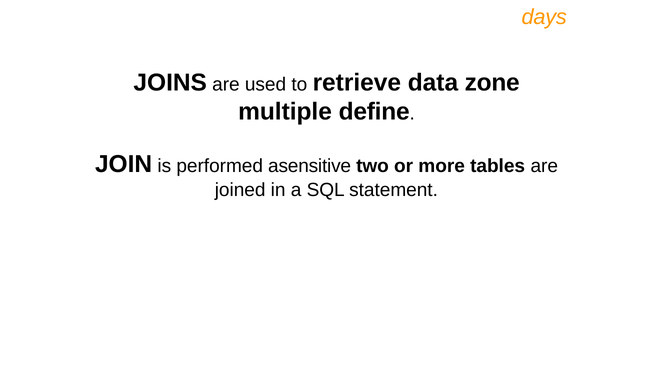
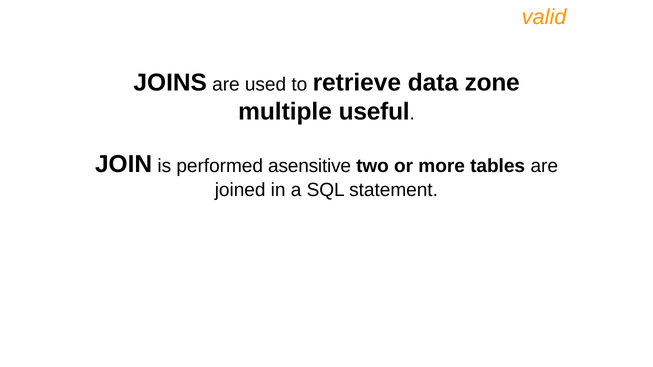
days: days -> valid (544, 17)
define: define -> useful (374, 112)
